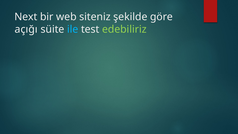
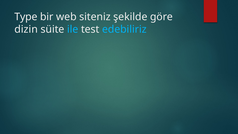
Next: Next -> Type (26, 17)
açığı: açığı -> dizin (26, 29)
edebiliriz colour: light green -> light blue (124, 29)
